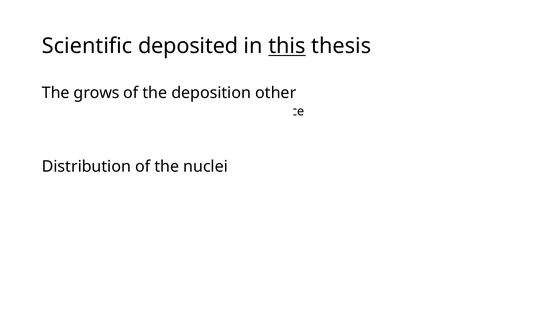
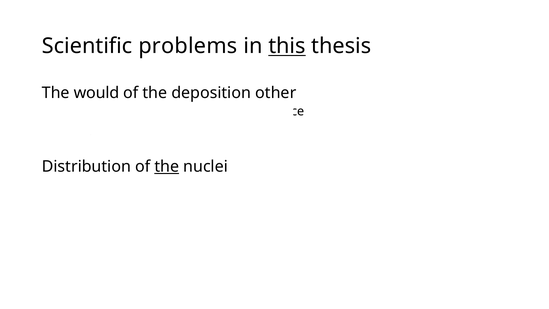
deposited: deposited -> problems (188, 46)
grows: grows -> would (97, 93)
the underline: none -> present (167, 166)
